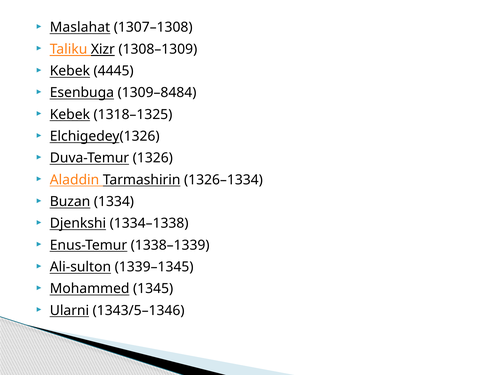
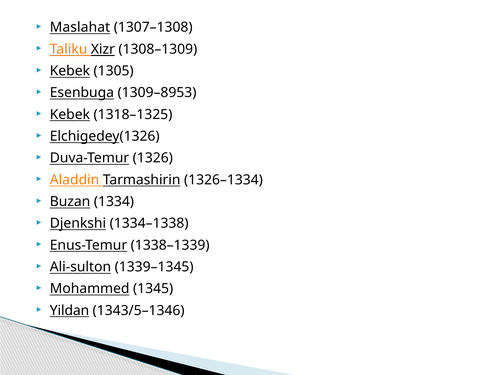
4445: 4445 -> 1305 (114, 71)
1309–8484: 1309–8484 -> 1309–8953 (157, 93)
Ularni: Ularni -> Yildan (70, 310)
